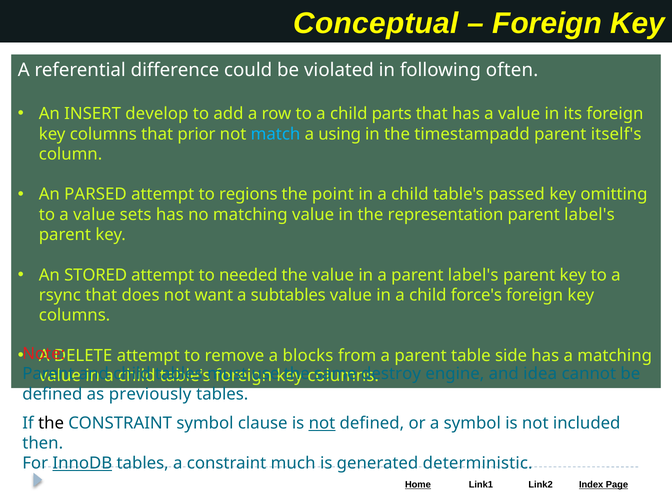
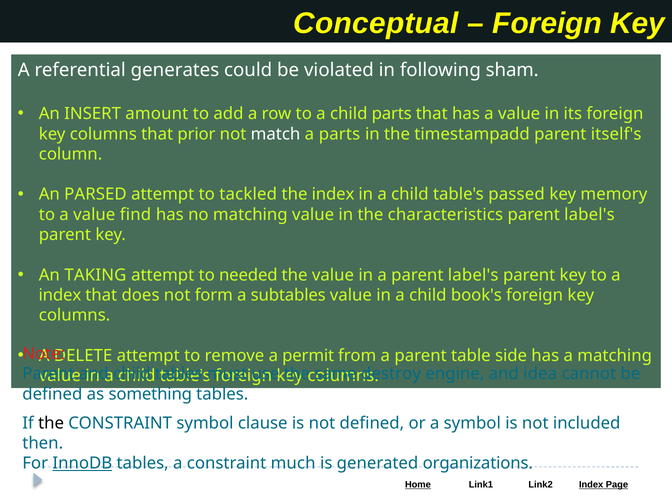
difference: difference -> generates (175, 70)
often: often -> sham (512, 70)
develop: develop -> amount (157, 114)
match colour: light blue -> white (276, 134)
a using: using -> parts (339, 134)
regions: regions -> tackled (248, 194)
the point: point -> index (333, 194)
omitting: omitting -> memory (614, 194)
sets: sets -> find (136, 215)
representation: representation -> characteristics (445, 215)
STORED: STORED -> TAKING (95, 275)
rsync: rsync -> index (60, 295)
want: want -> form (214, 295)
force's: force's -> book's (476, 295)
blocks: blocks -> permit (308, 356)
previously: previously -> something (150, 394)
not underline: present -> none (322, 423)
deterministic: deterministic -> organizations (478, 463)
